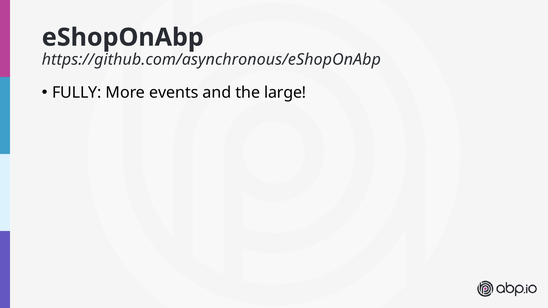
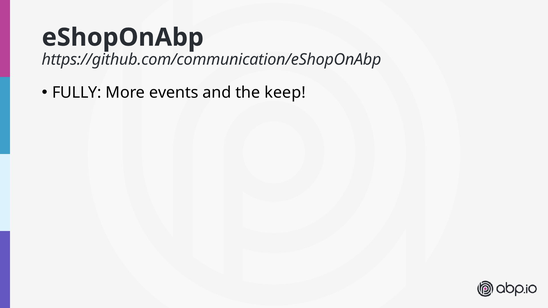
https://github.com/asynchronous/eShopOnAbp: https://github.com/asynchronous/eShopOnAbp -> https://github.com/communication/eShopOnAbp (211, 60)
large: large -> keep (285, 93)
